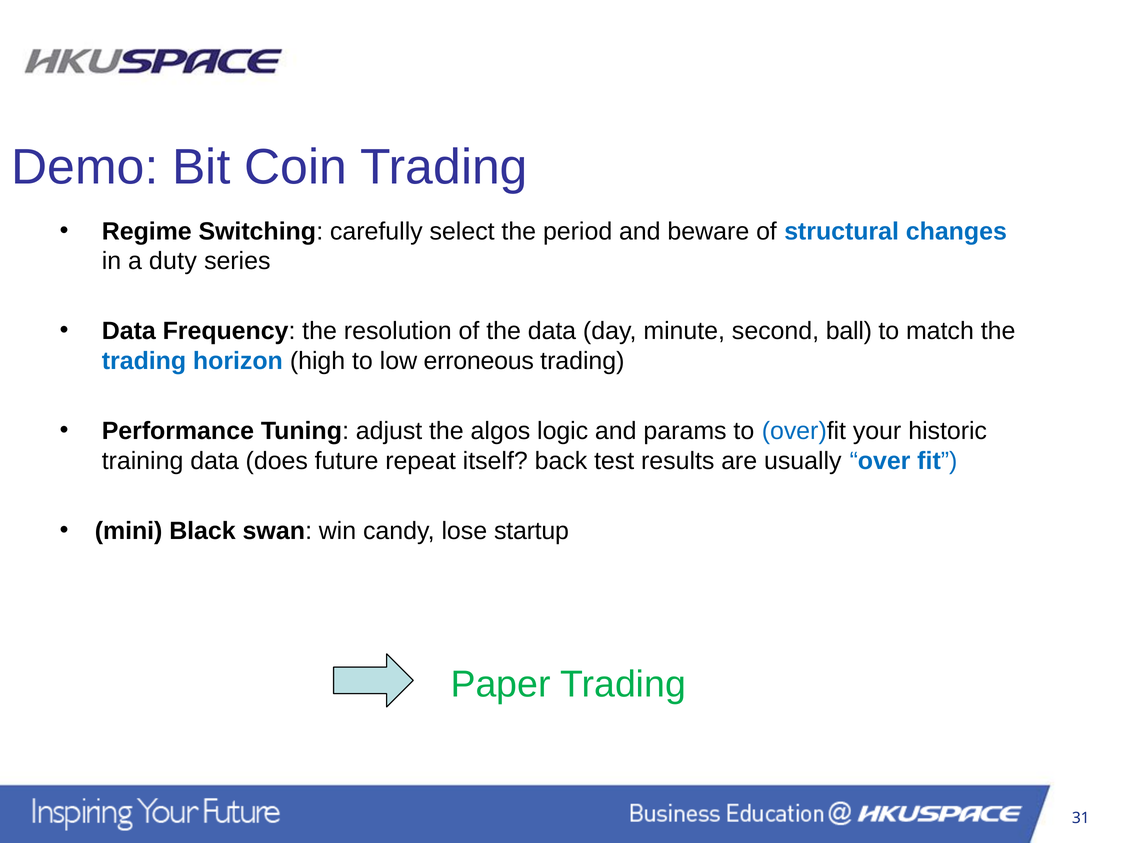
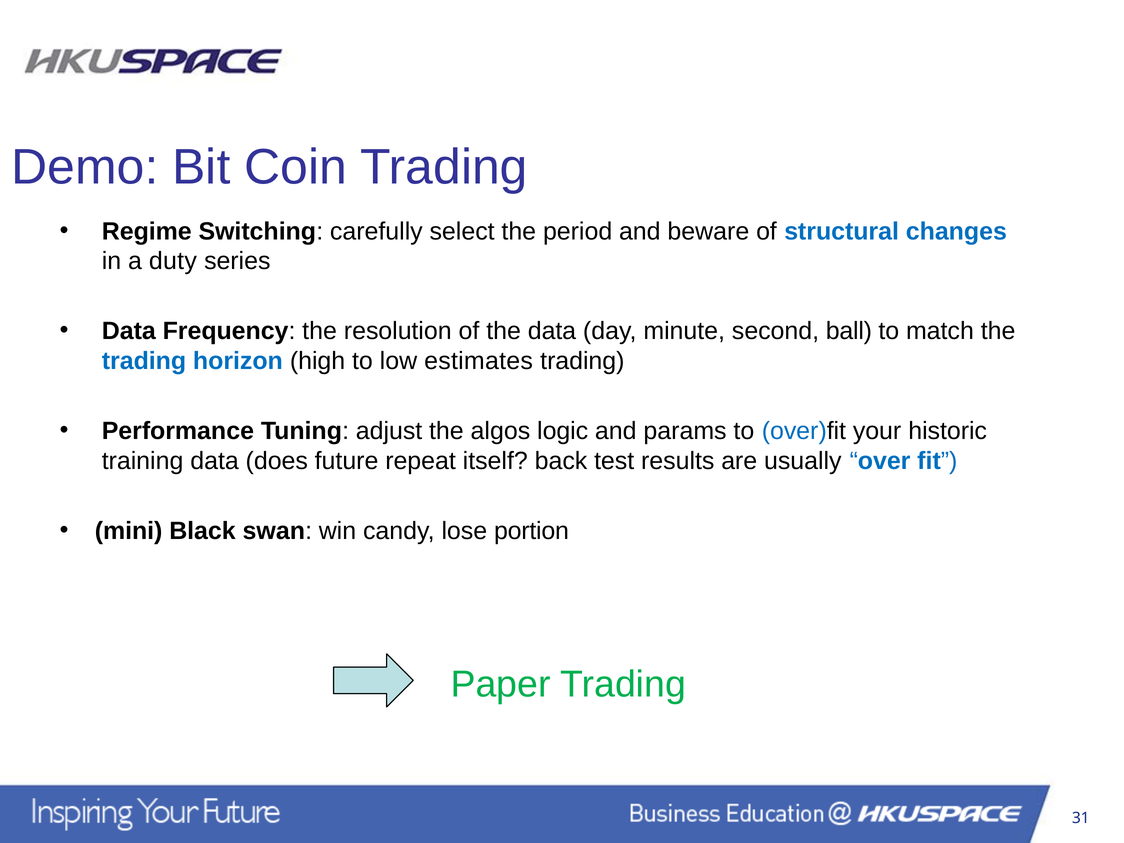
erroneous: erroneous -> estimates (479, 361)
startup: startup -> portion (531, 531)
